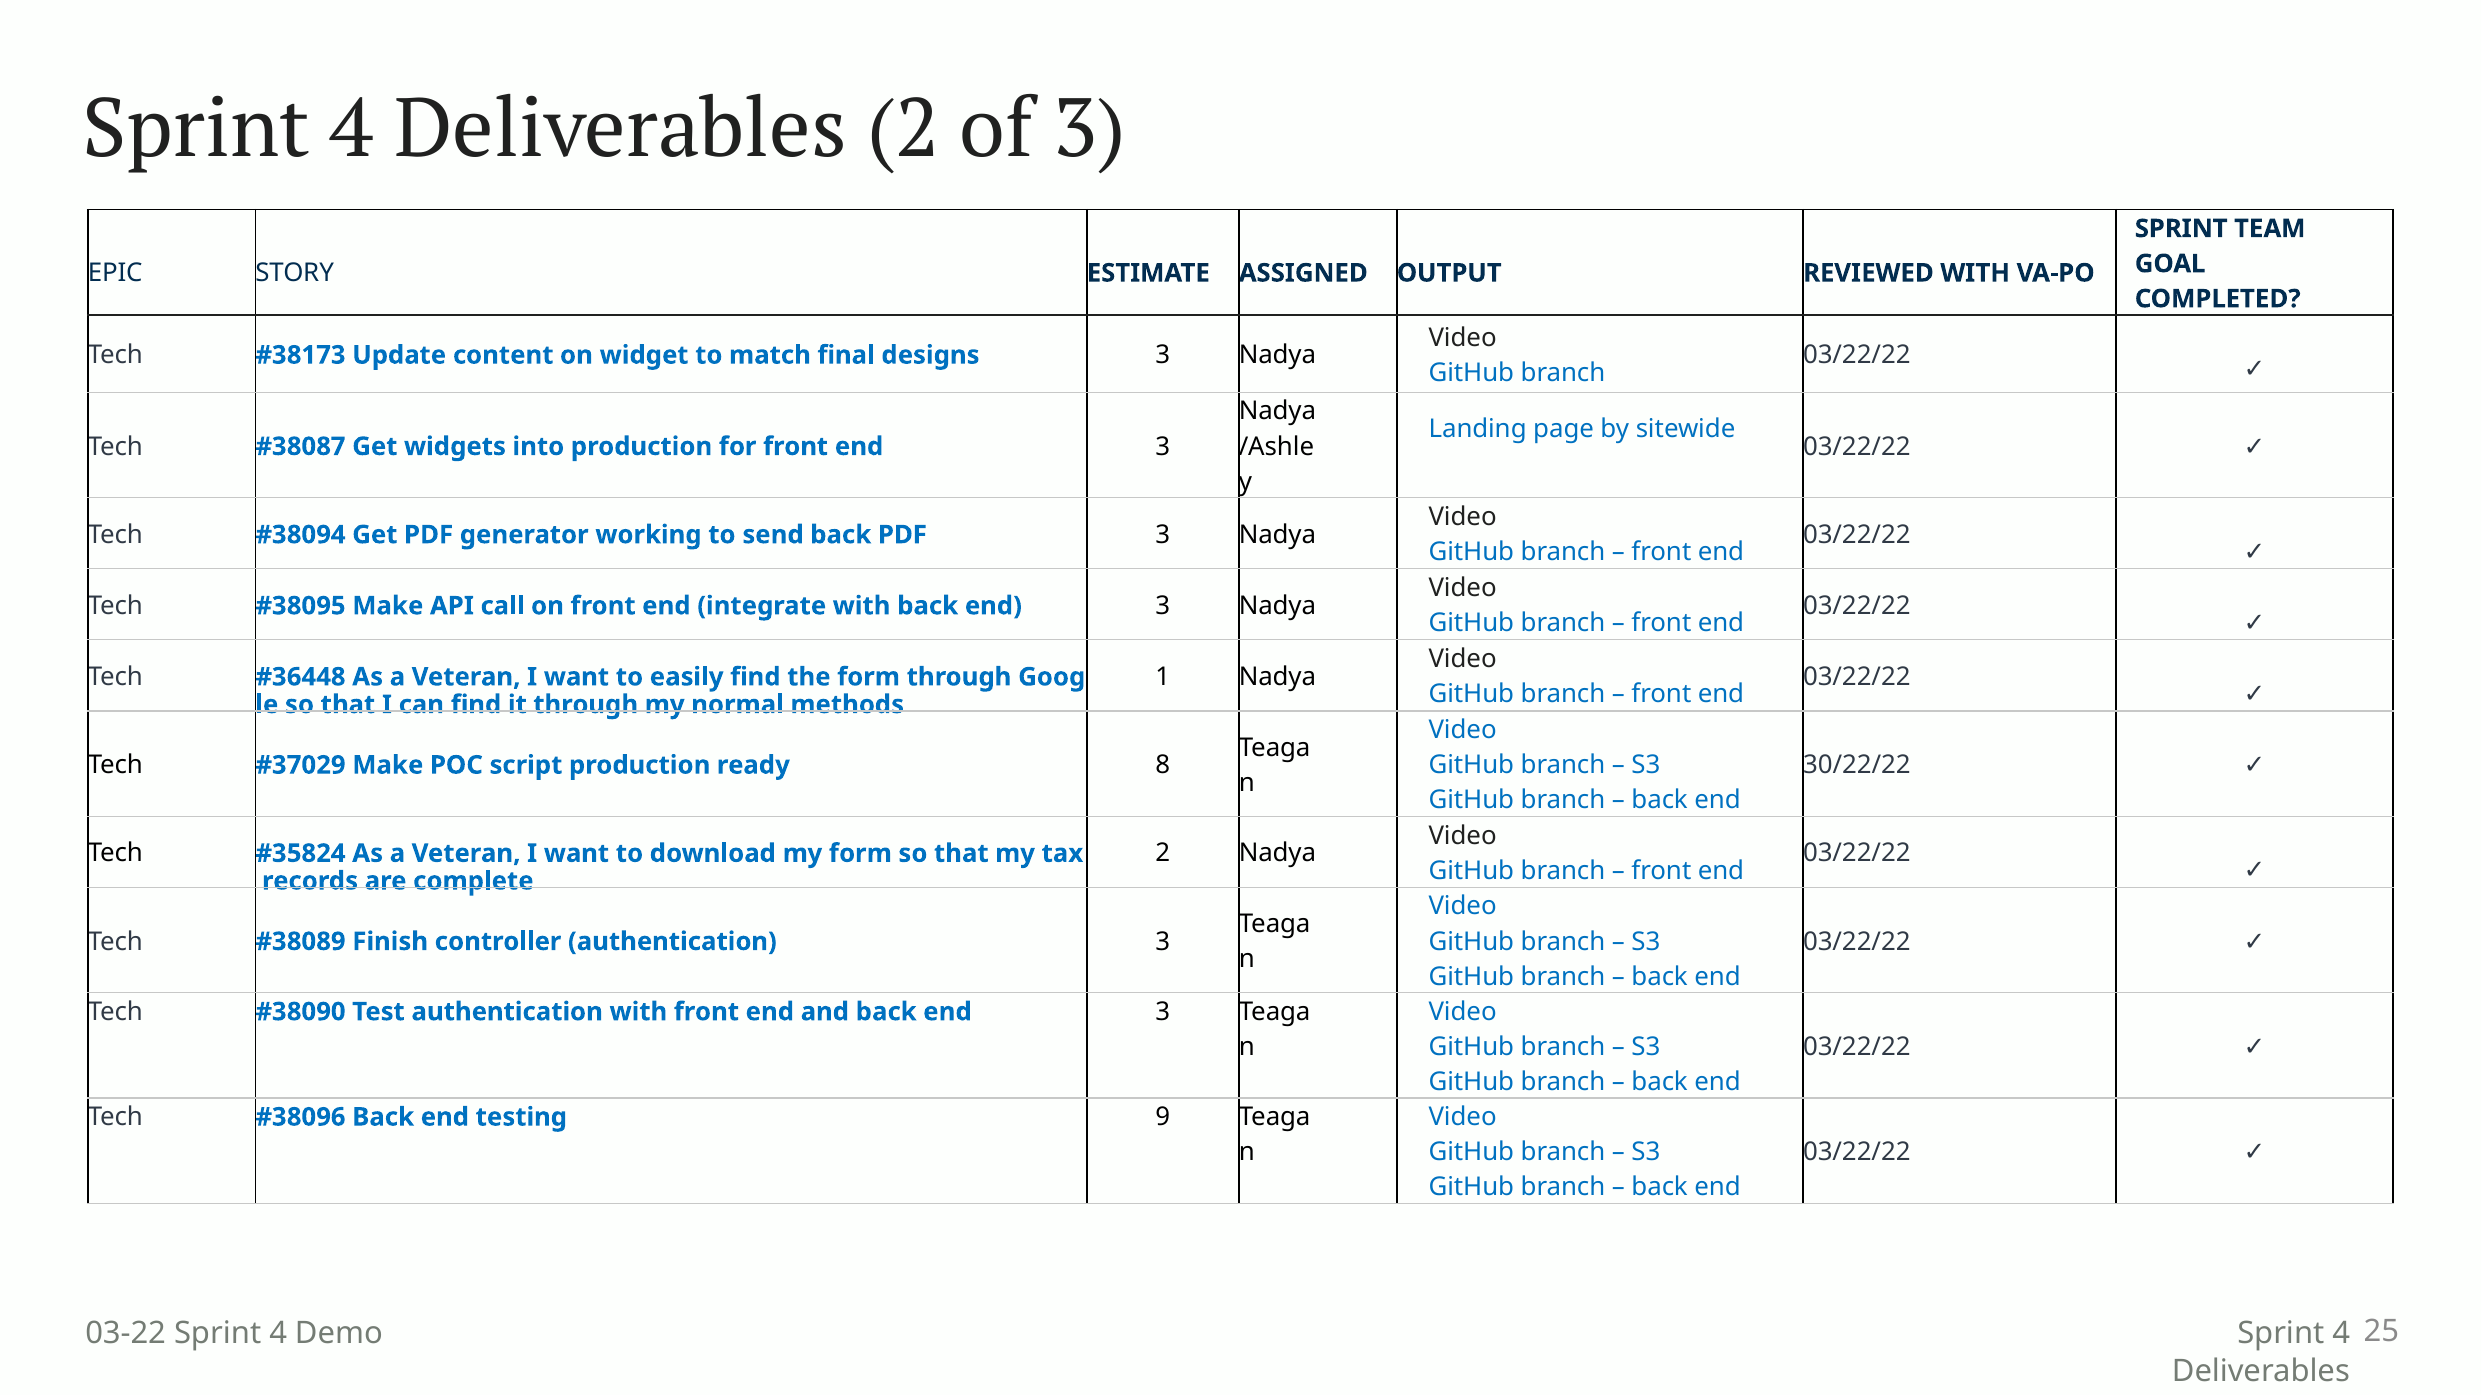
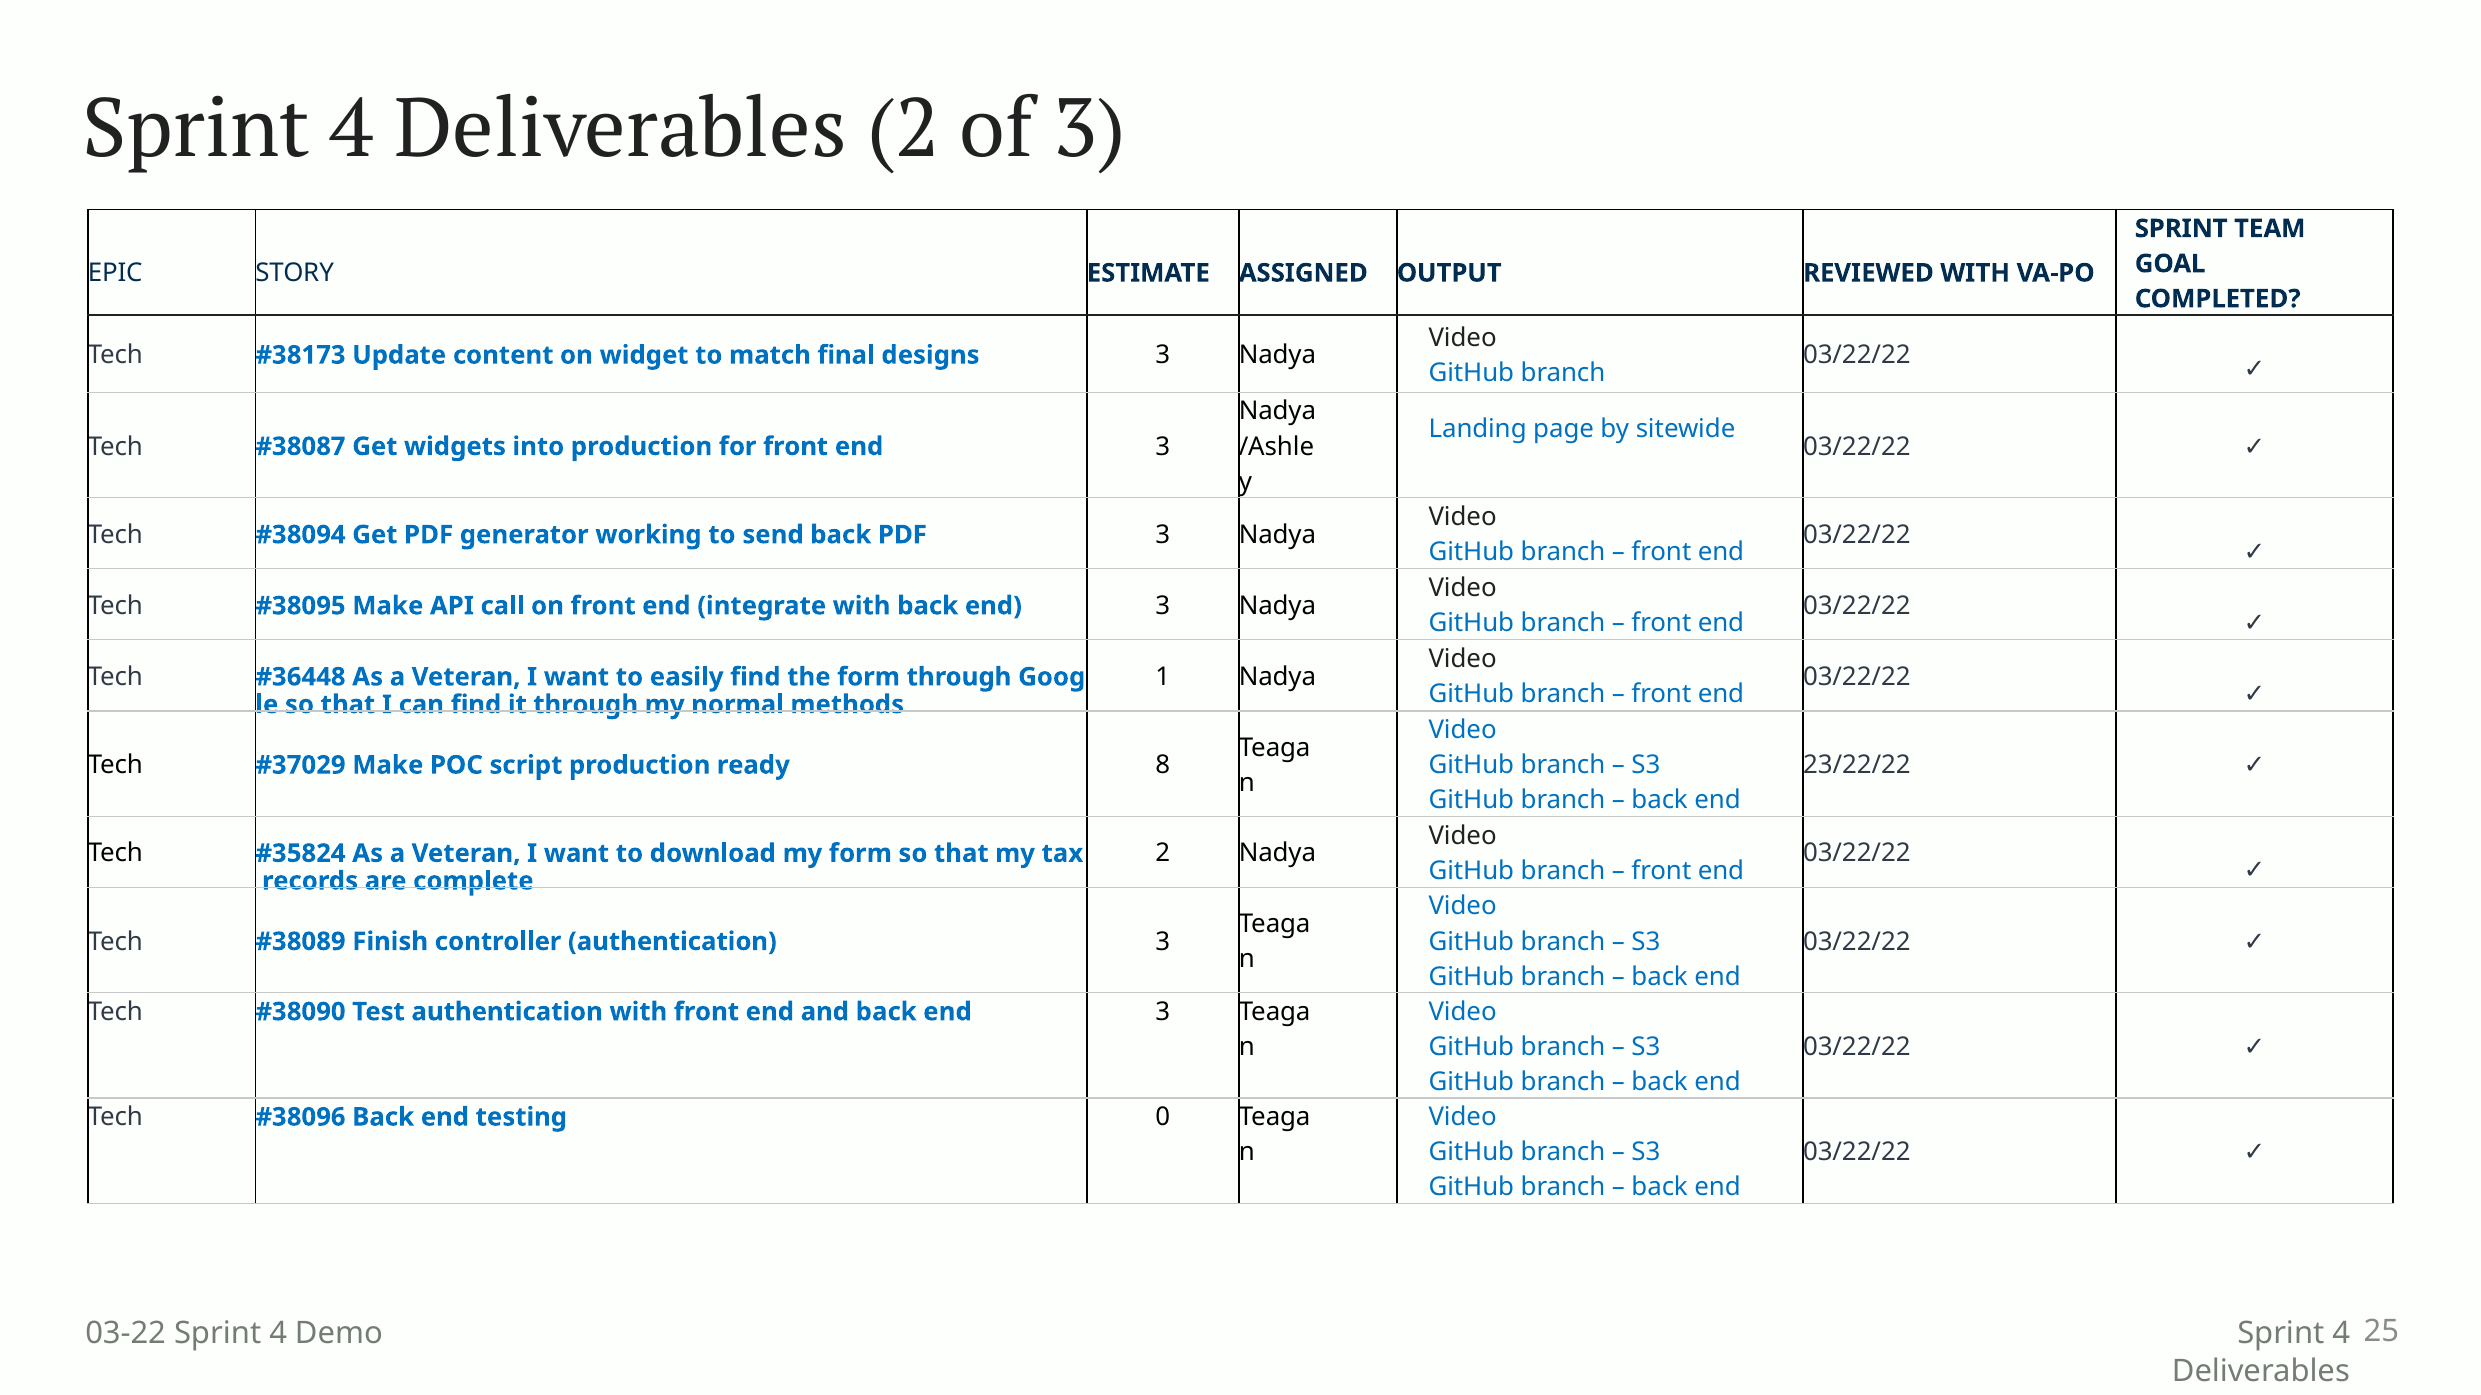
30/22/22: 30/22/22 -> 23/22/22 (1857, 765)
9: 9 -> 0 (1163, 1118)
